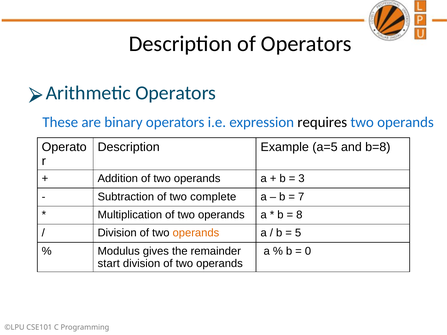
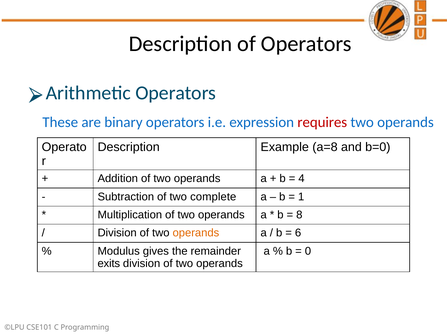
requires colour: black -> red (322, 122)
a=5: a=5 -> a=8 (325, 147)
b=8: b=8 -> b=0 (378, 147)
3: 3 -> 4 (301, 179)
7: 7 -> 1 (301, 197)
5: 5 -> 6 (298, 233)
start: start -> exits (109, 264)
